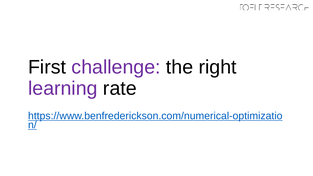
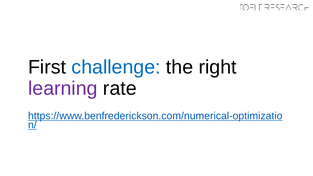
challenge colour: purple -> blue (116, 67)
